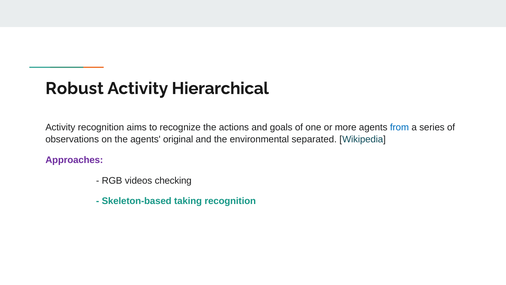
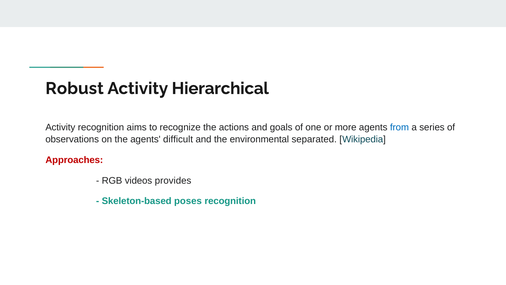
original: original -> difficult (178, 139)
Approaches colour: purple -> red (74, 160)
checking: checking -> provides (173, 180)
taking: taking -> poses (188, 201)
